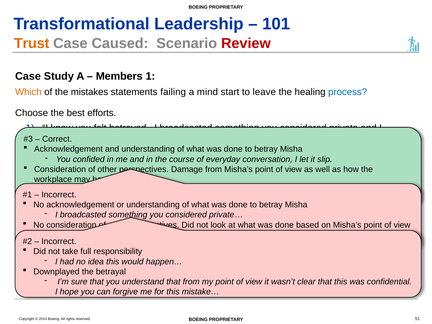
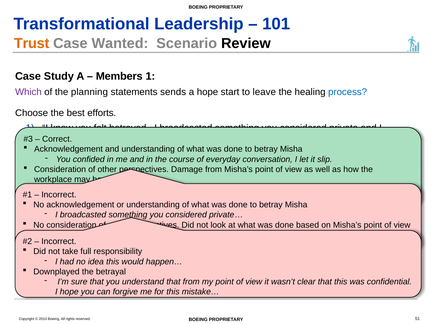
Case Caused: Caused -> Wanted (120, 44)
Review colour: red -> black (246, 44)
Which colour: orange -> purple (28, 92)
mistakes: mistakes -> planning (89, 92)
failing: failing -> sends (173, 92)
a mind: mind -> hope (208, 92)
